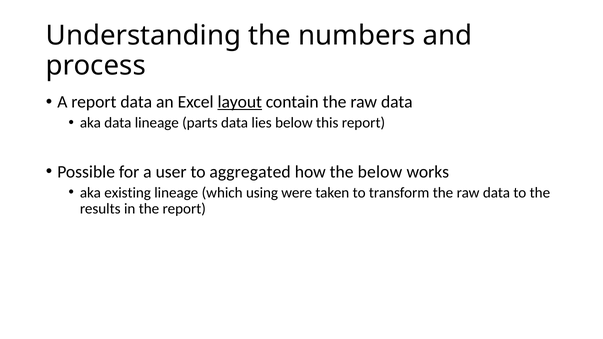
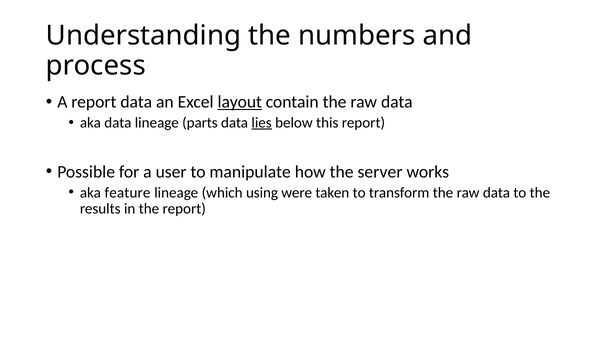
lies underline: none -> present (262, 123)
aggregated: aggregated -> manipulate (250, 172)
the below: below -> server (380, 172)
existing: existing -> feature (128, 193)
